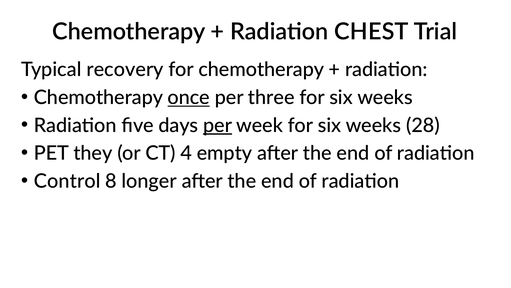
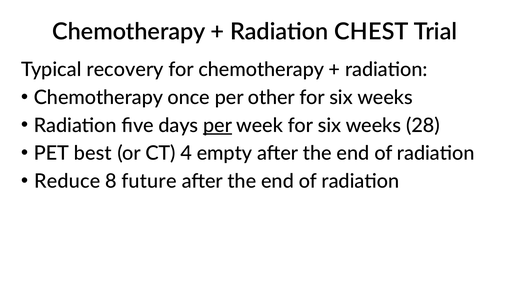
once underline: present -> none (189, 97)
three: three -> other (271, 97)
they: they -> best (93, 153)
Control: Control -> Reduce (67, 181)
longer: longer -> future (149, 181)
